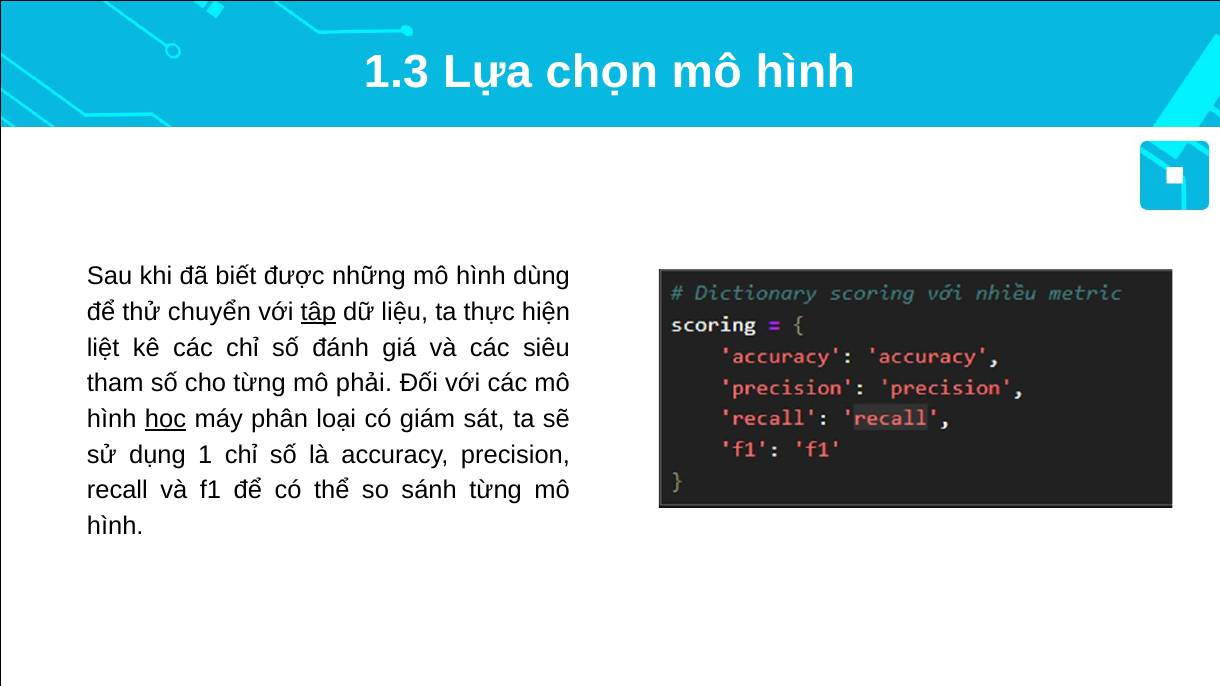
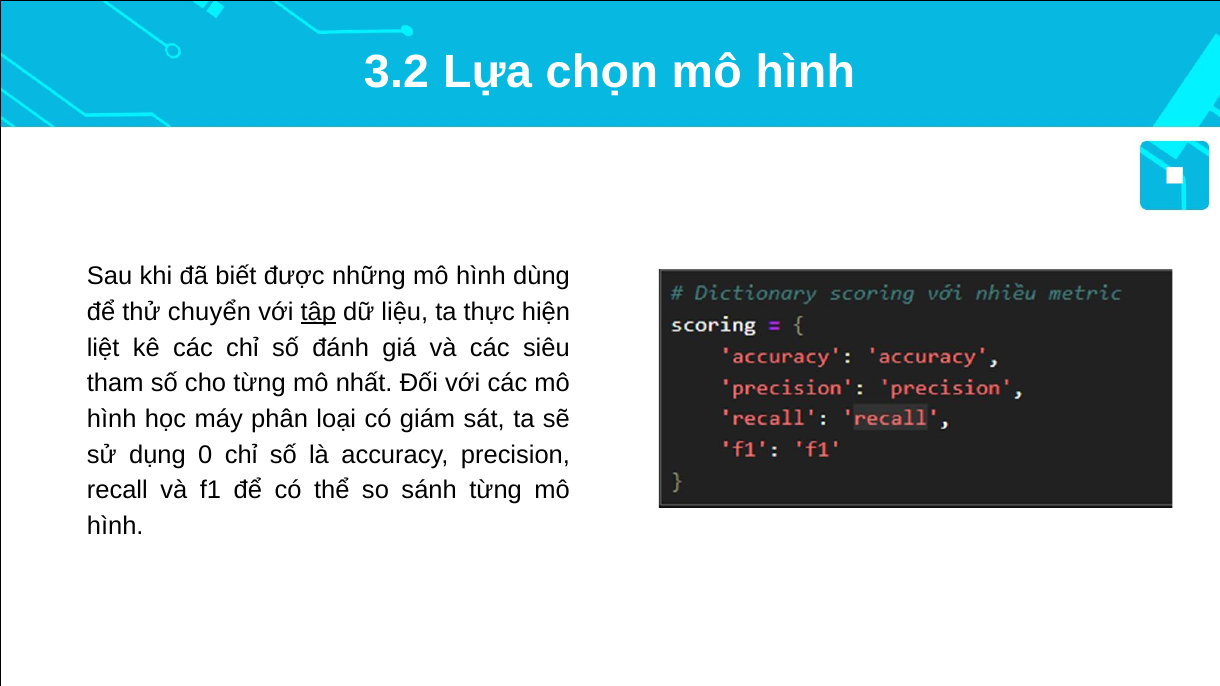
1.3: 1.3 -> 3.2 (397, 72)
phải: phải -> nhất (364, 384)
học underline: present -> none (166, 419)
1: 1 -> 0 (205, 455)
